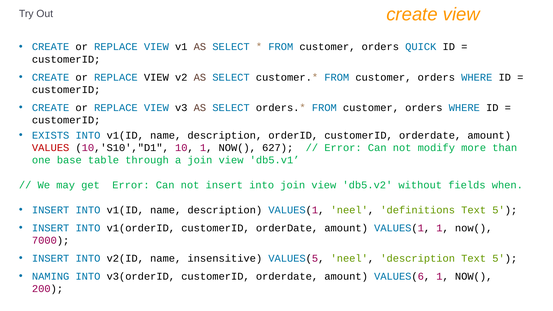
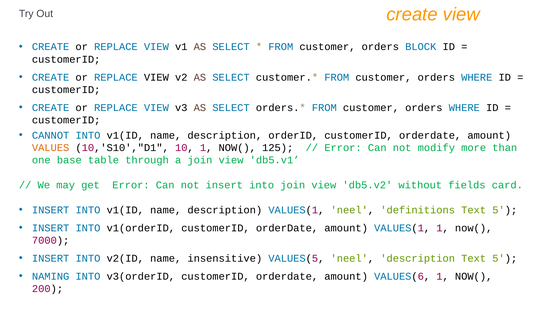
QUICK: QUICK -> BLOCK (421, 47)
EXISTS: EXISTS -> CANNOT (51, 135)
VALUES colour: red -> orange (51, 148)
627: 627 -> 125 (278, 148)
when: when -> card (507, 185)
